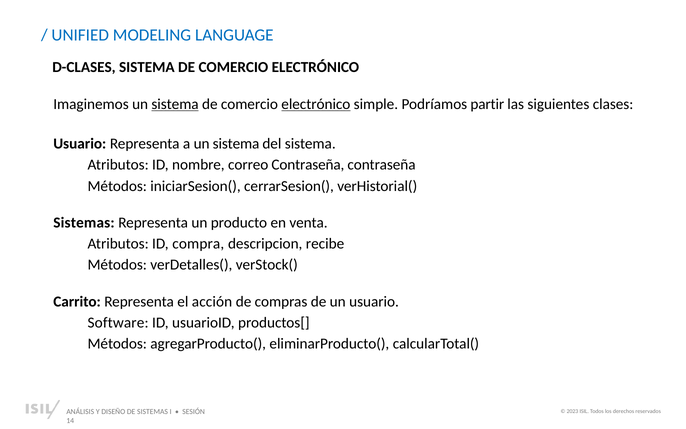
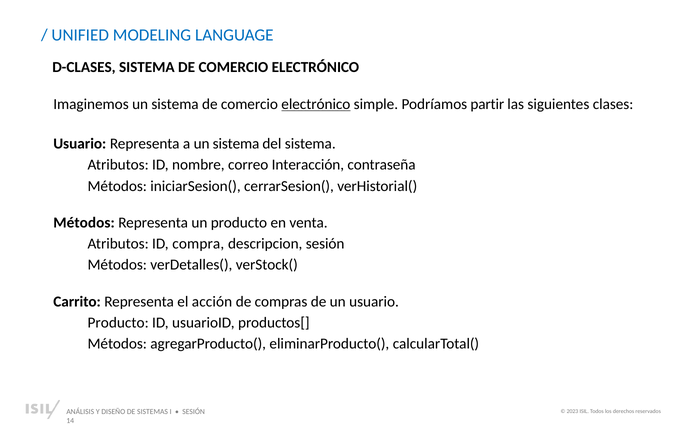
sistema underline: present -> none (175, 104)
correo Contraseña: Contraseña -> Interacción (308, 165)
Sistemas: Sistemas -> Métodos (84, 222)
descripcion recibe: recibe -> sesión (325, 244)
Software: Software -> Producto (118, 322)
